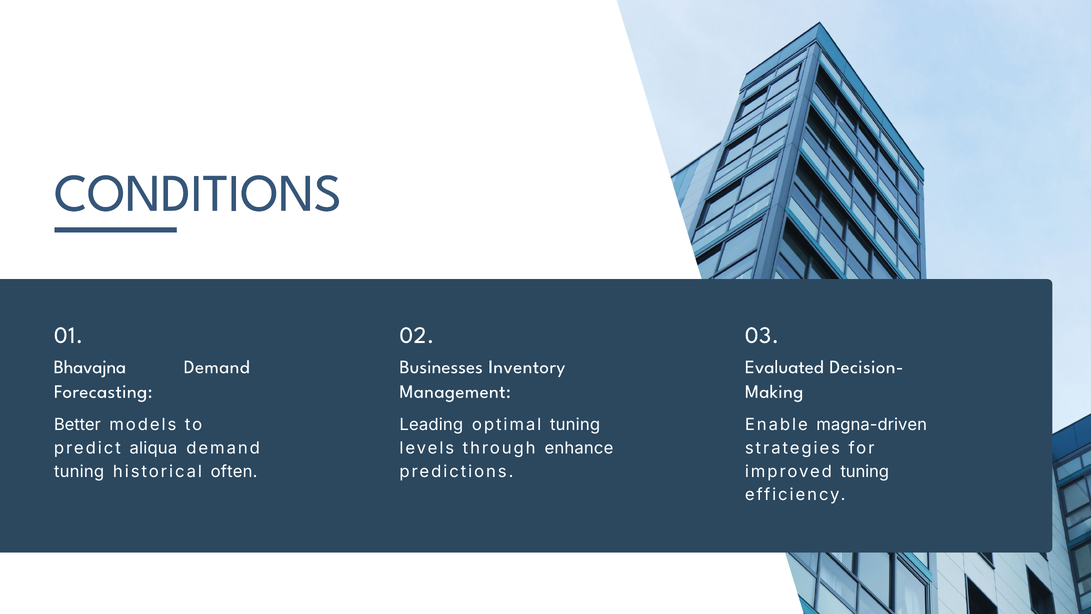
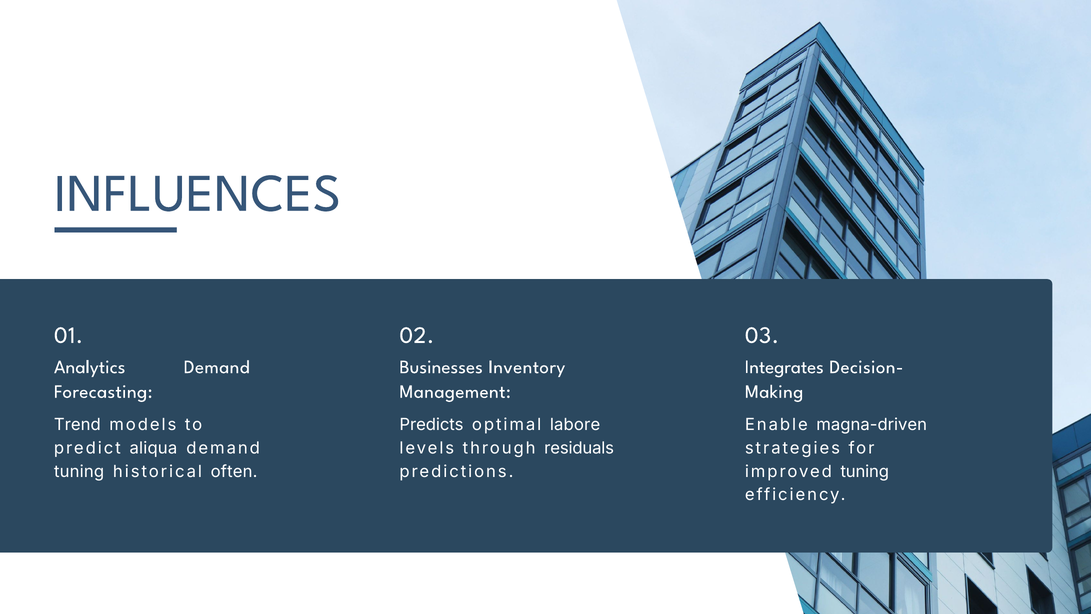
CONDITIONS: CONDITIONS -> INFLUENCES (197, 193)
Bhavajna: Bhavajna -> Analytics (90, 367)
Evaluated: Evaluated -> Integrates (784, 367)
Better: Better -> Trend (77, 425)
Leading: Leading -> Predicts (431, 425)
optimal tuning: tuning -> labore (575, 425)
enhance: enhance -> residuals (579, 448)
